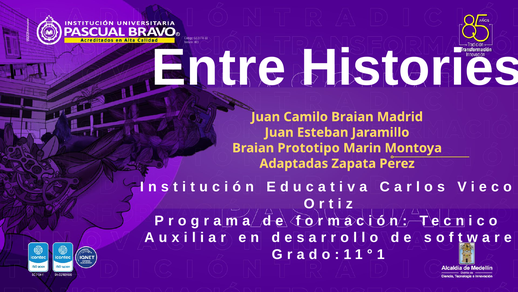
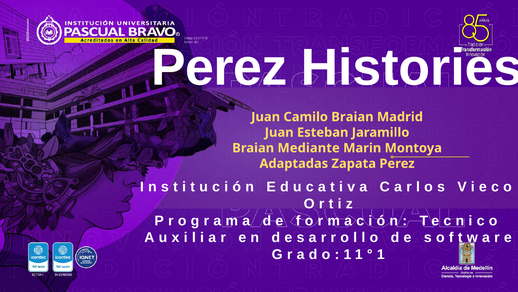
Entre: Entre -> Perez (219, 67)
Prototipo: Prototipo -> Mediante (309, 148)
